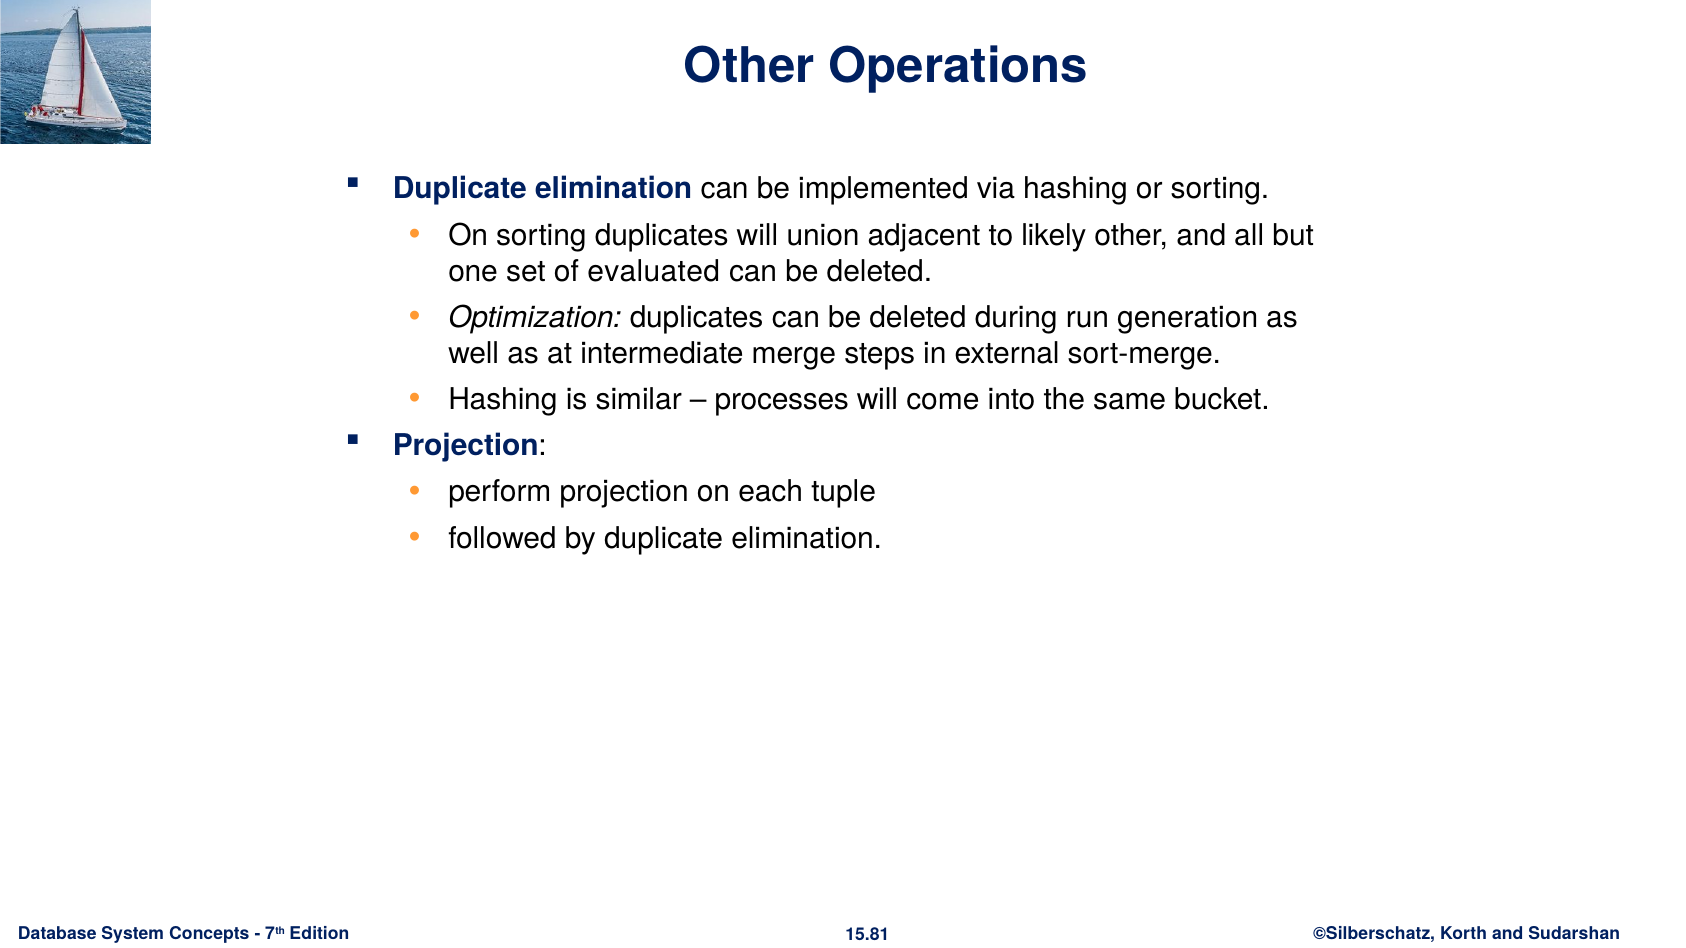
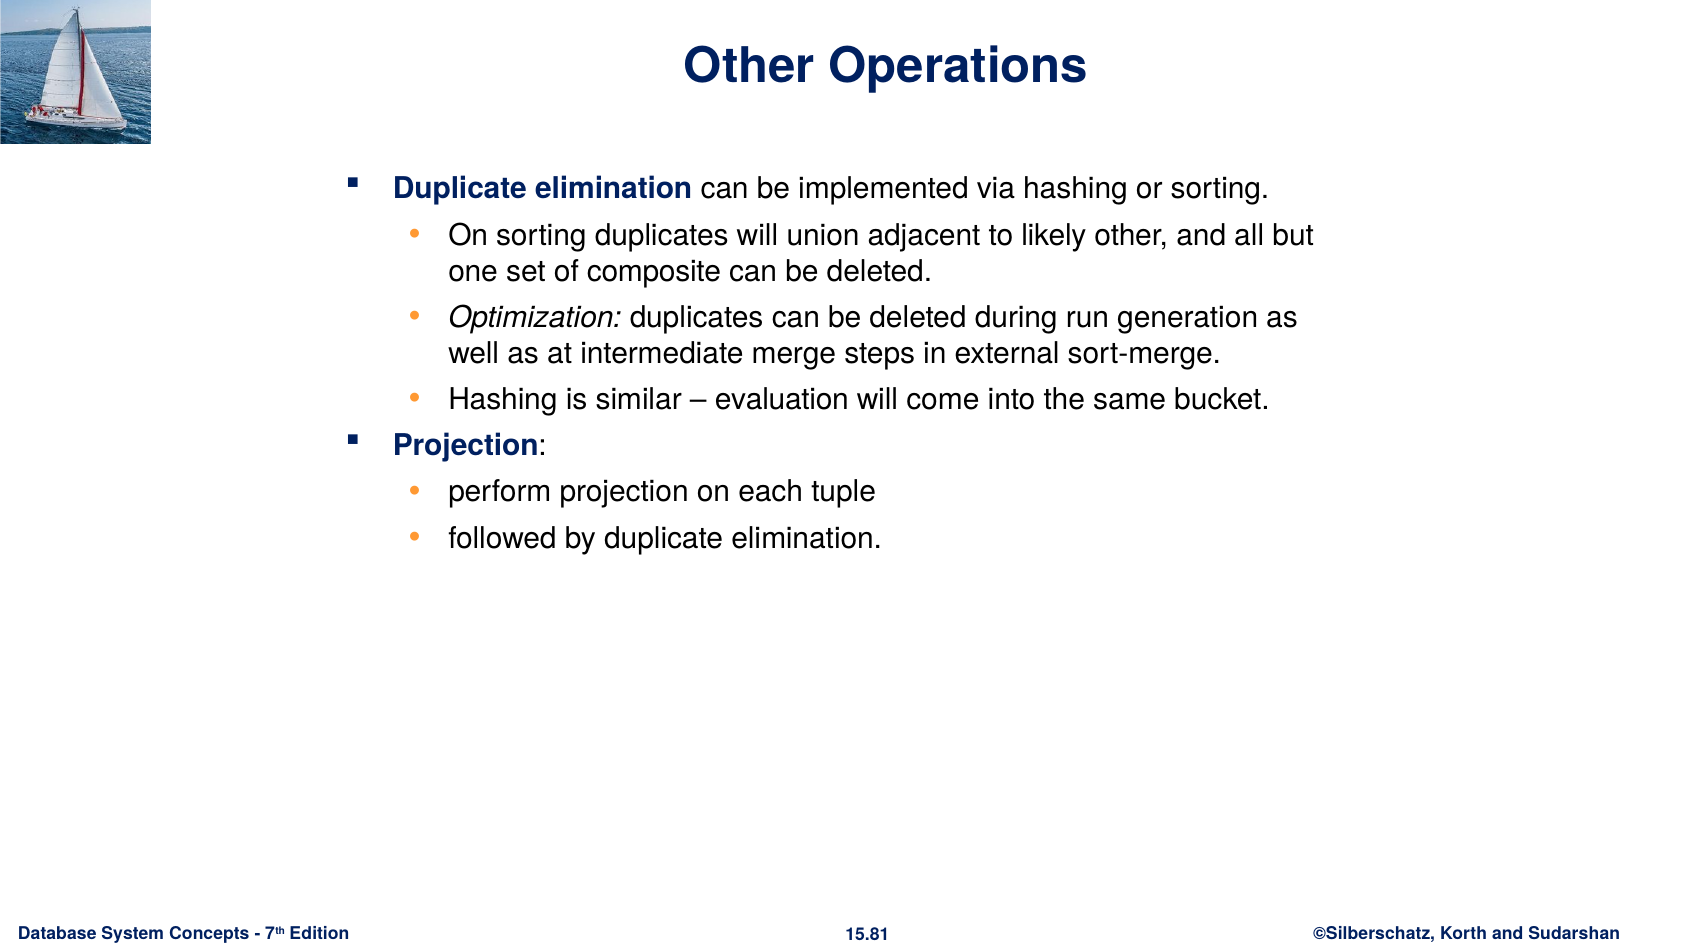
evaluated: evaluated -> composite (654, 271)
processes: processes -> evaluation (782, 400)
